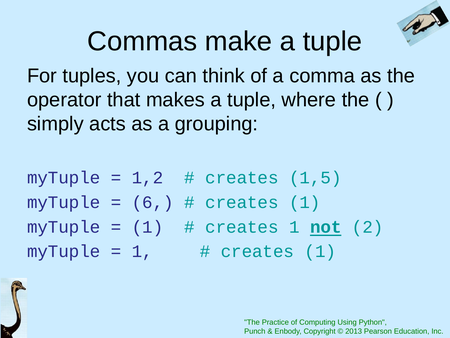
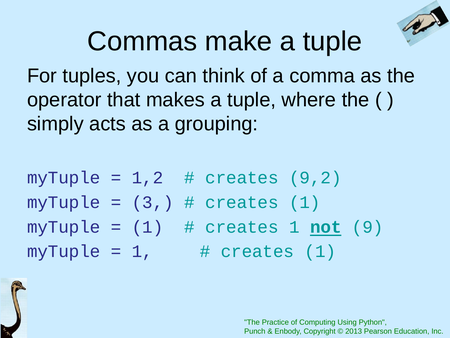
1,5: 1,5 -> 9,2 (315, 178)
6: 6 -> 3 (153, 202)
2: 2 -> 9 (368, 227)
